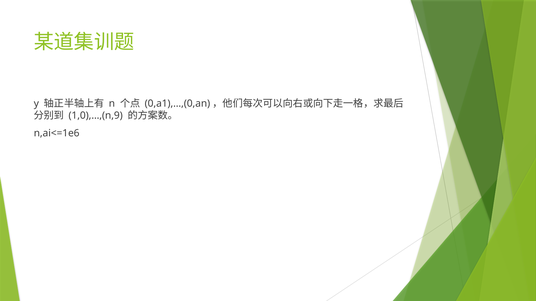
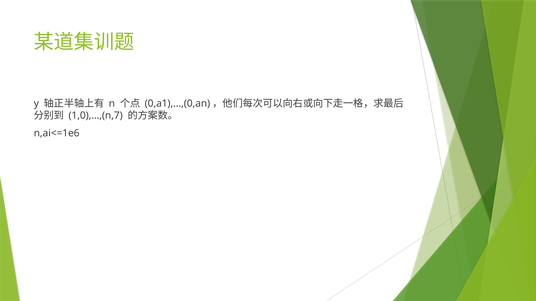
1,0),…,(n,9: 1,0),…,(n,9 -> 1,0),…,(n,7 (96, 116)
